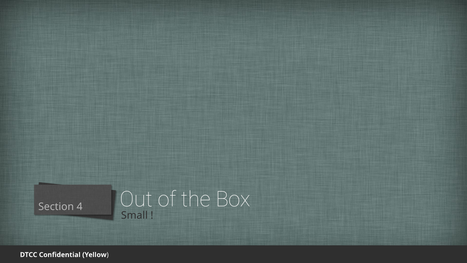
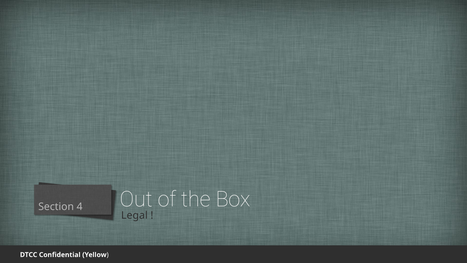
Small: Small -> Legal (134, 215)
